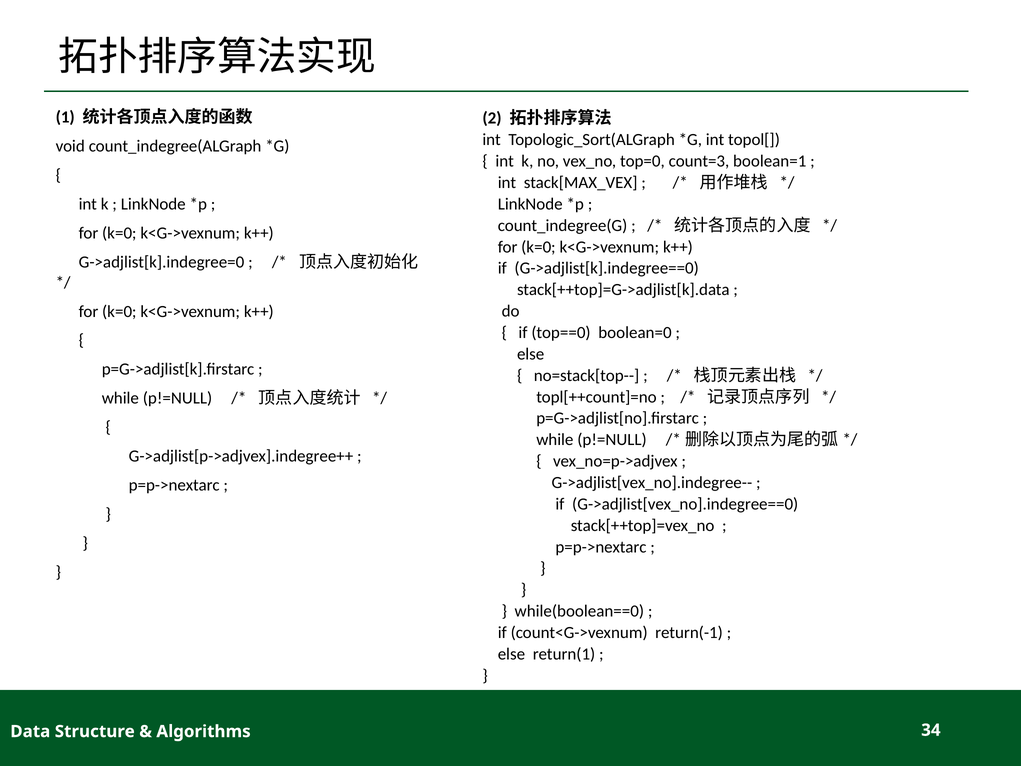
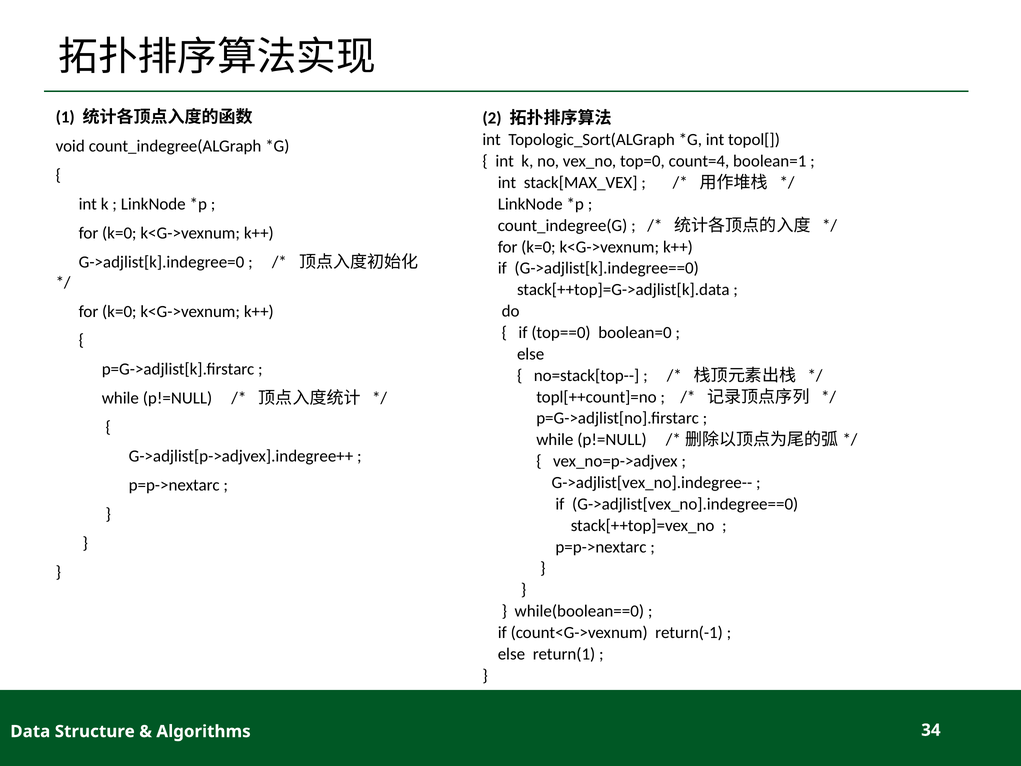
count=3: count=3 -> count=4 (699, 161)
